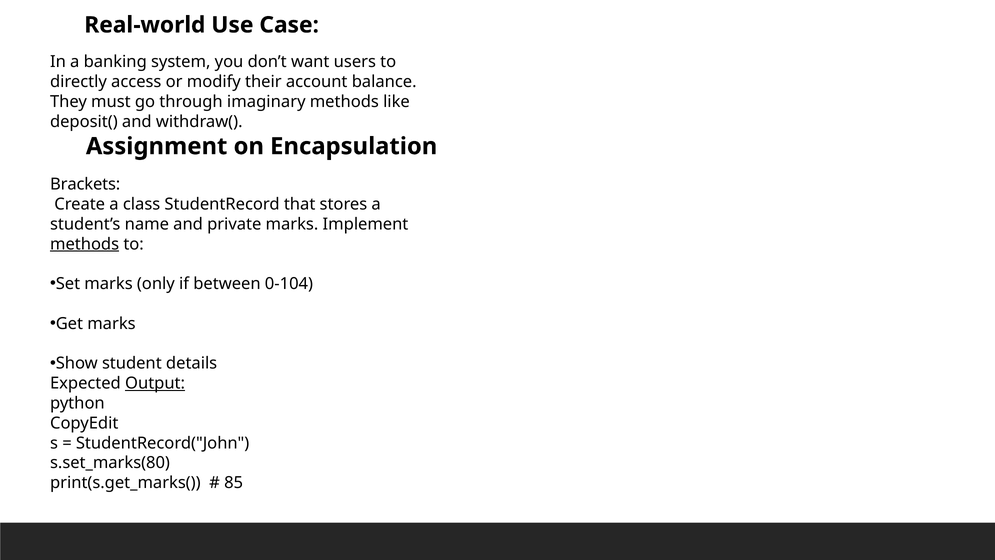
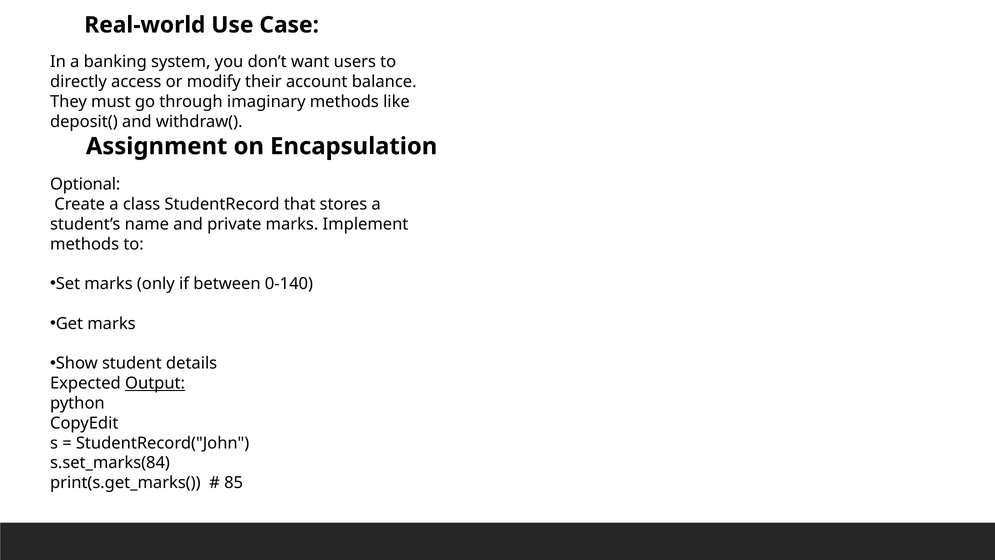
Brackets: Brackets -> Optional (85, 184)
methods underline: present -> none (85, 244)
0-104: 0-104 -> 0-140 (289, 284)
s.set_marks(80: s.set_marks(80 -> s.set_marks(84 (110, 463)
